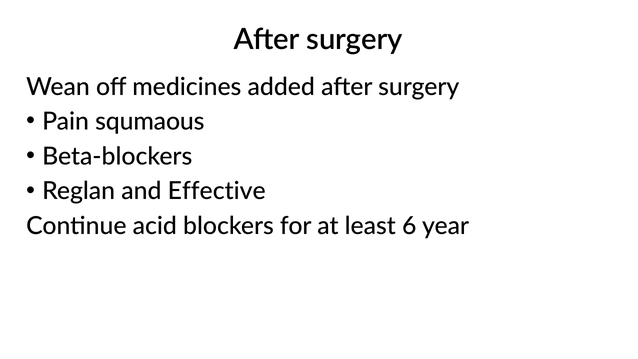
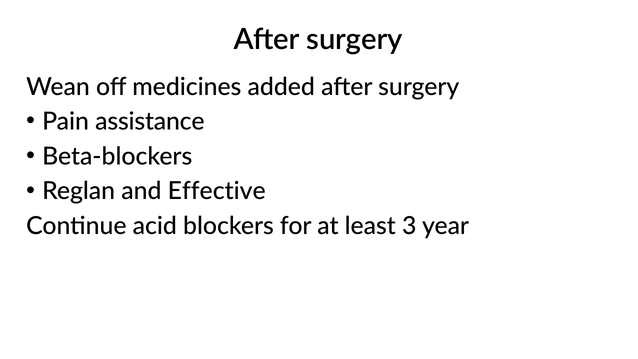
squmaous: squmaous -> assistance (150, 122)
6: 6 -> 3 (409, 226)
